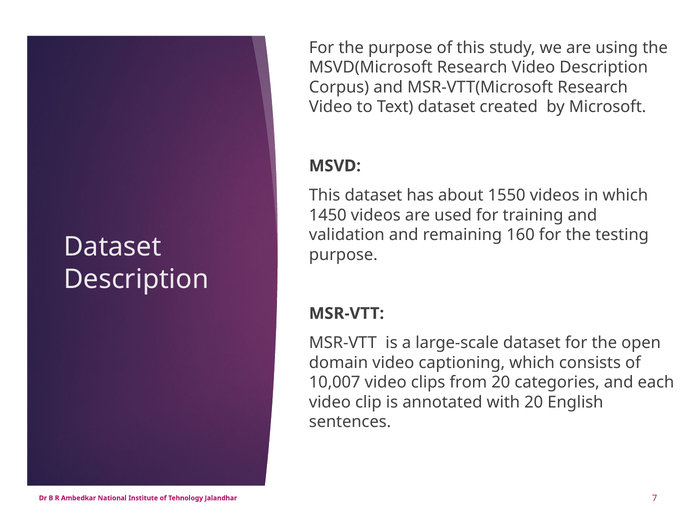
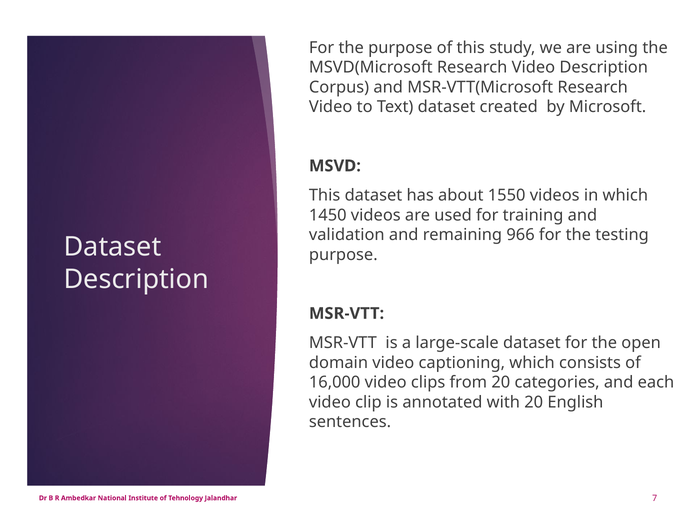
160: 160 -> 966 (521, 235)
10,007: 10,007 -> 16,000 (335, 382)
